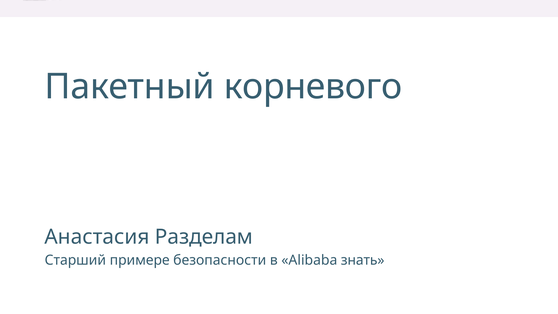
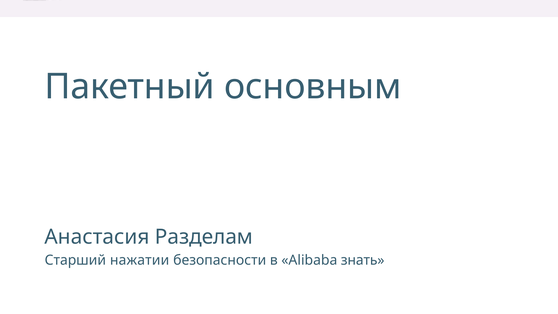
корневого: корневого -> основным (313, 87)
примере: примере -> нажатии (140, 260)
